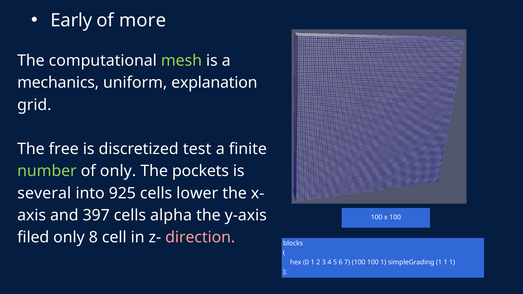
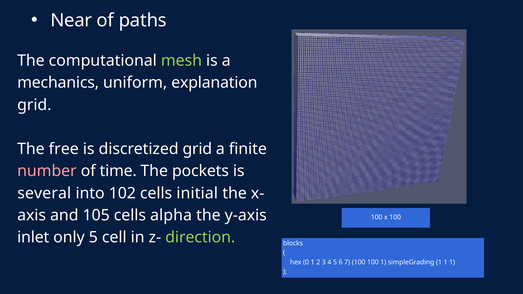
Early: Early -> Near (71, 21)
more: more -> paths (143, 21)
discretized test: test -> grid (197, 149)
number colour: light green -> pink (47, 171)
of only: only -> time (118, 171)
925: 925 -> 102 (122, 193)
lower: lower -> initial (197, 193)
397: 397 -> 105 (96, 215)
filed: filed -> inlet (33, 237)
only 8: 8 -> 5 (93, 237)
direction colour: pink -> light green (200, 237)
